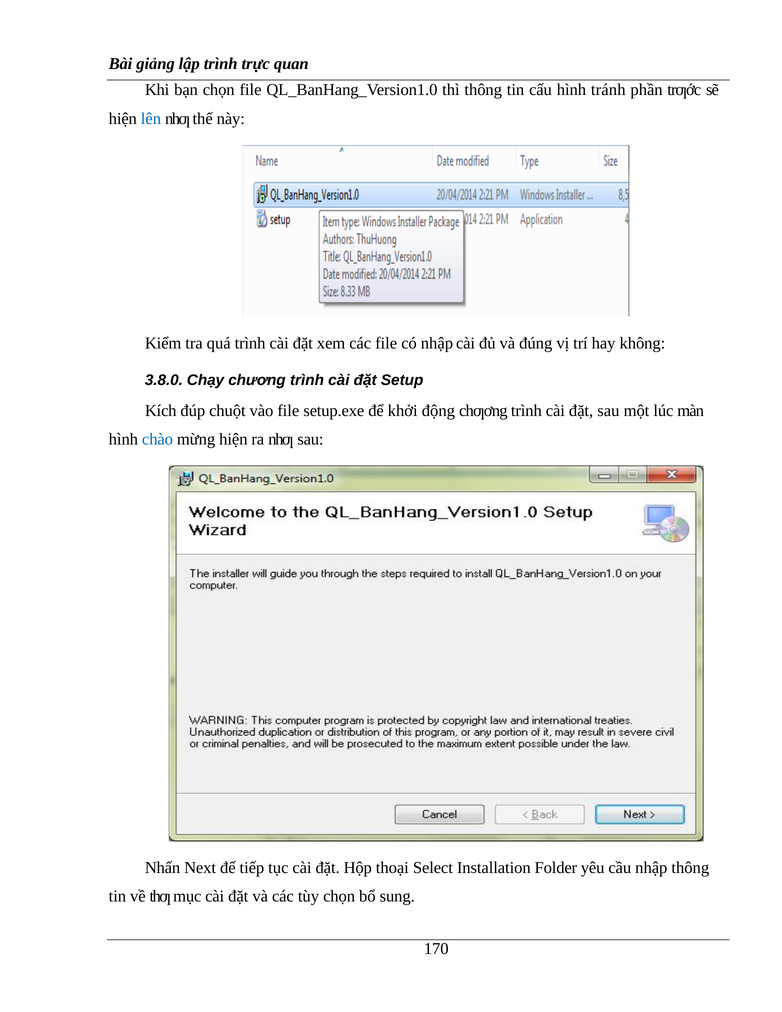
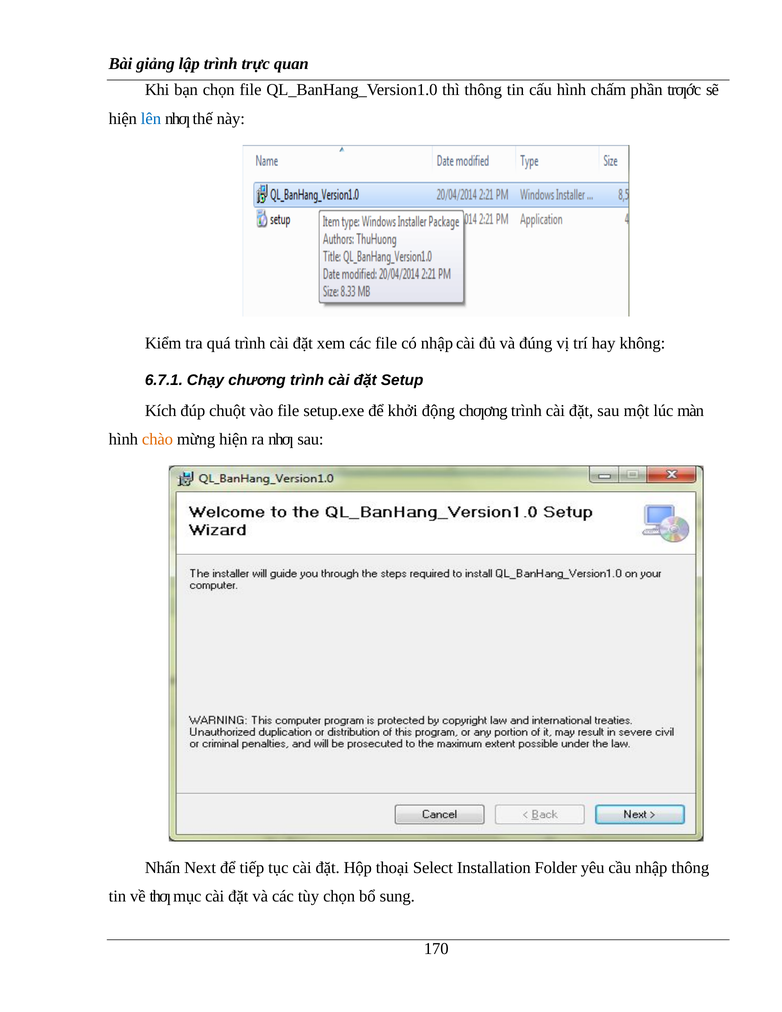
tránh: tránh -> chấm (608, 90)
3.8.0: 3.8.0 -> 6.7.1 (164, 380)
chào colour: blue -> orange (158, 439)
